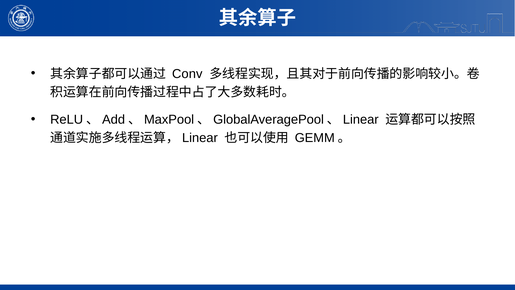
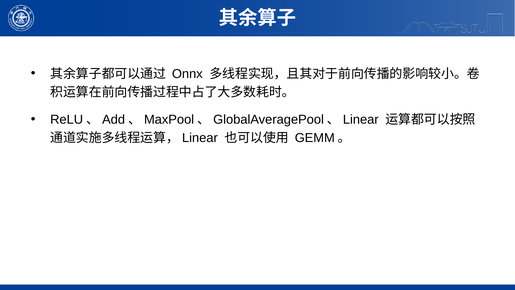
Conv: Conv -> Onnx (187, 74)
